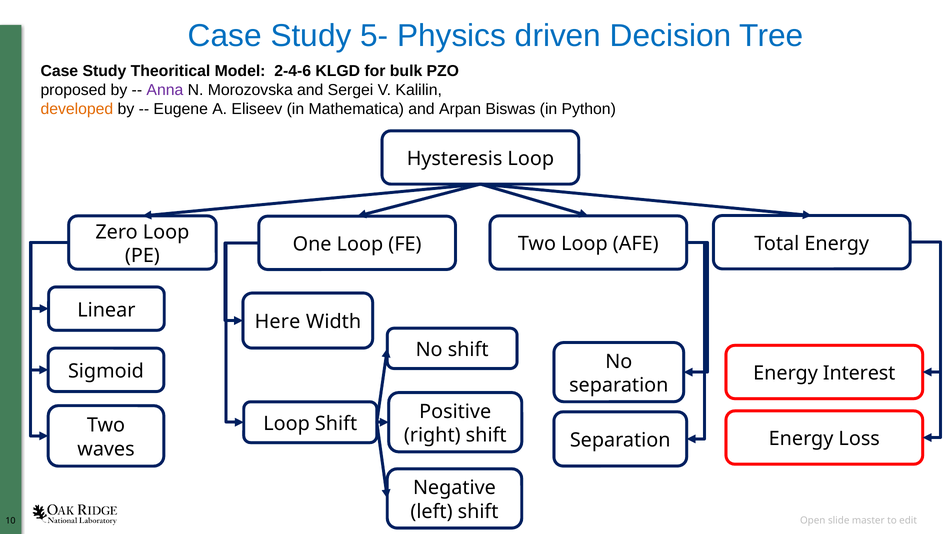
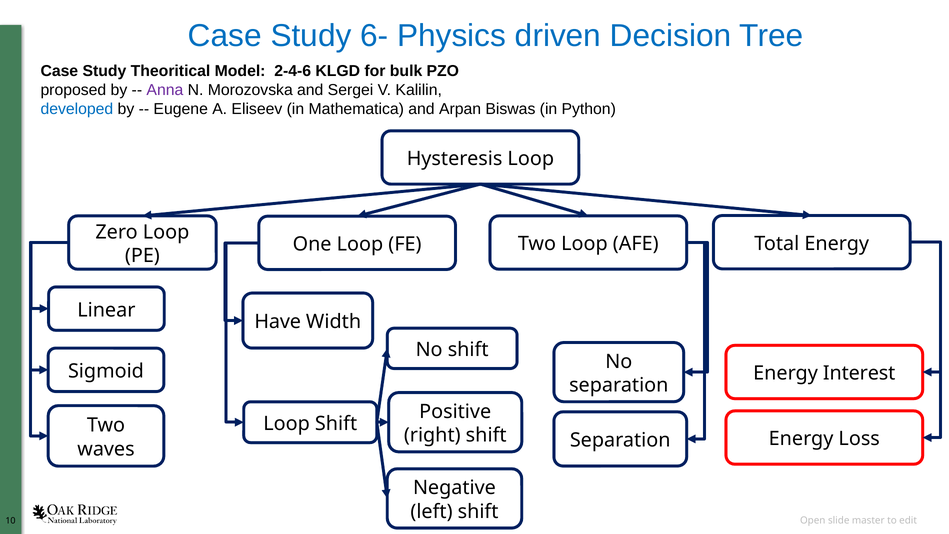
5-: 5- -> 6- (374, 36)
developed colour: orange -> blue (77, 109)
Here: Here -> Have (278, 322)
